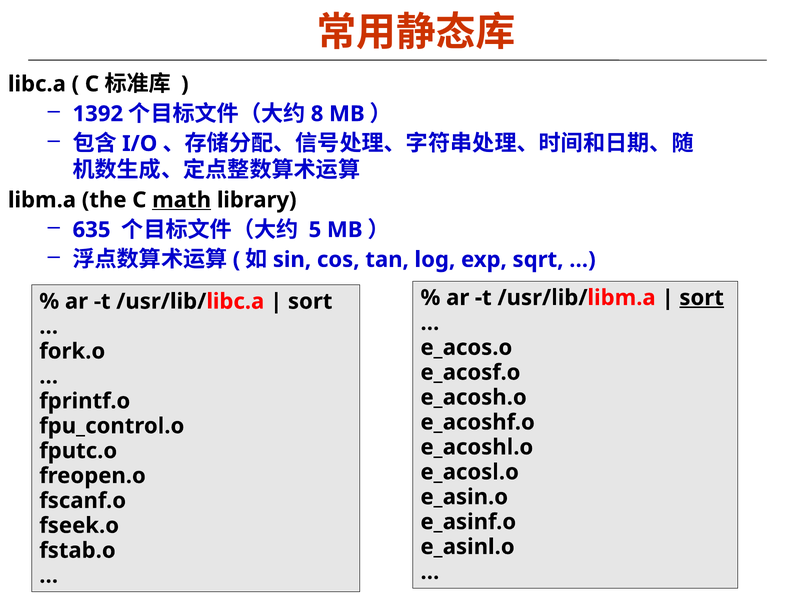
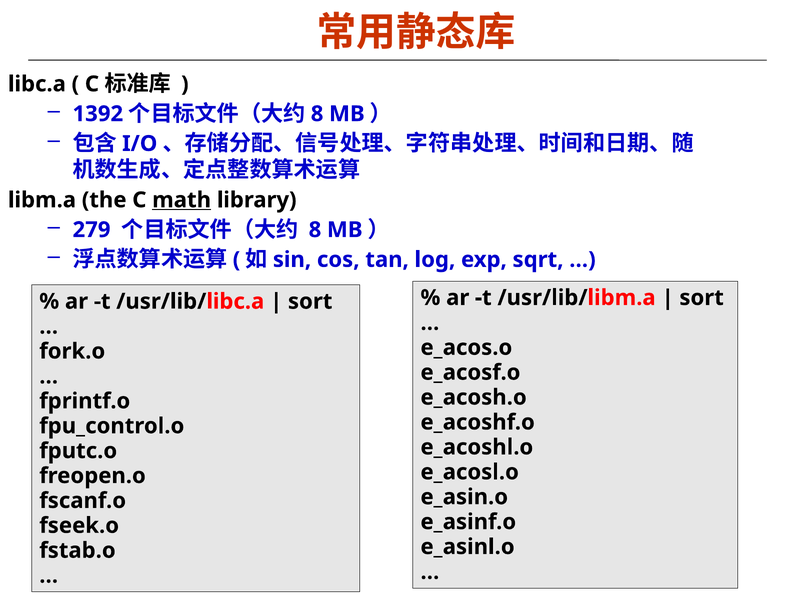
635: 635 -> 279 (92, 230)
5: 5 -> 8 (315, 230)
sort underline: present -> none (702, 298)
